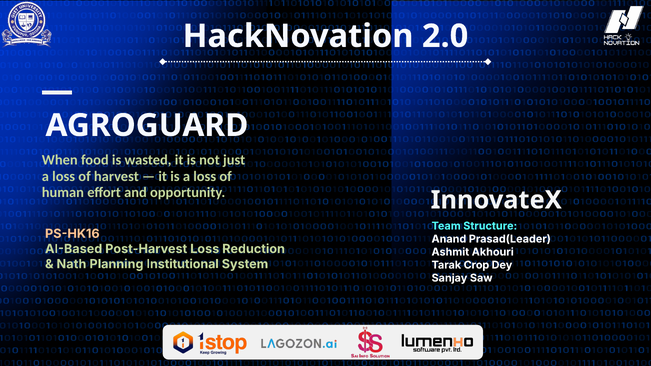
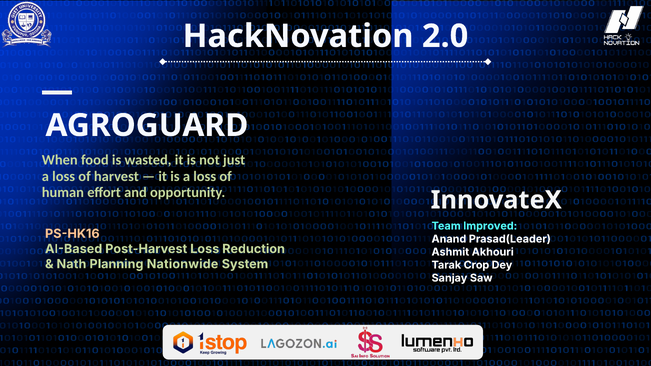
Structure: Structure -> Improved (490, 226)
Institutional: Institutional -> Nationwide (183, 264)
